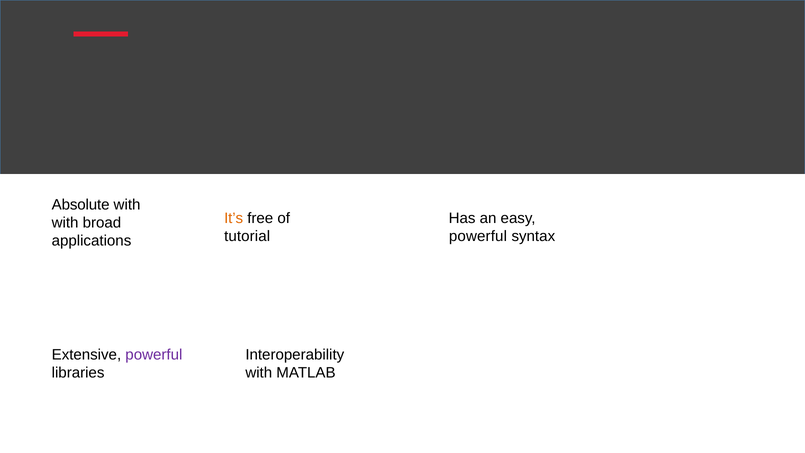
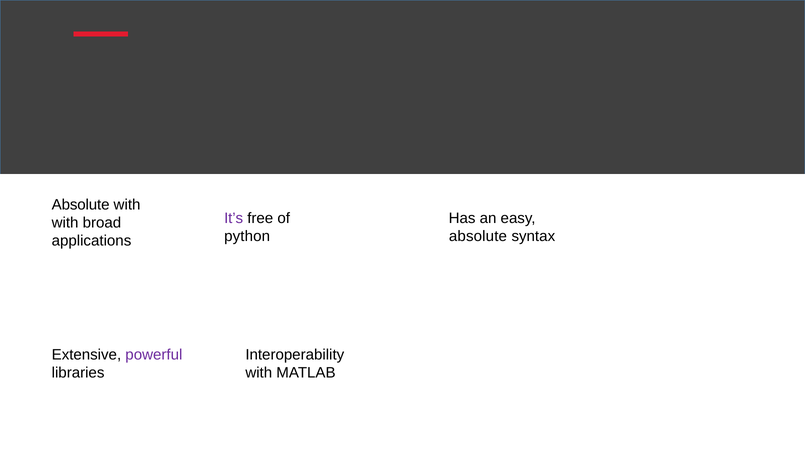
It’s colour: orange -> purple (234, 218)
tutorial: tutorial -> python (247, 236)
powerful: powerful -> absolute (478, 236)
